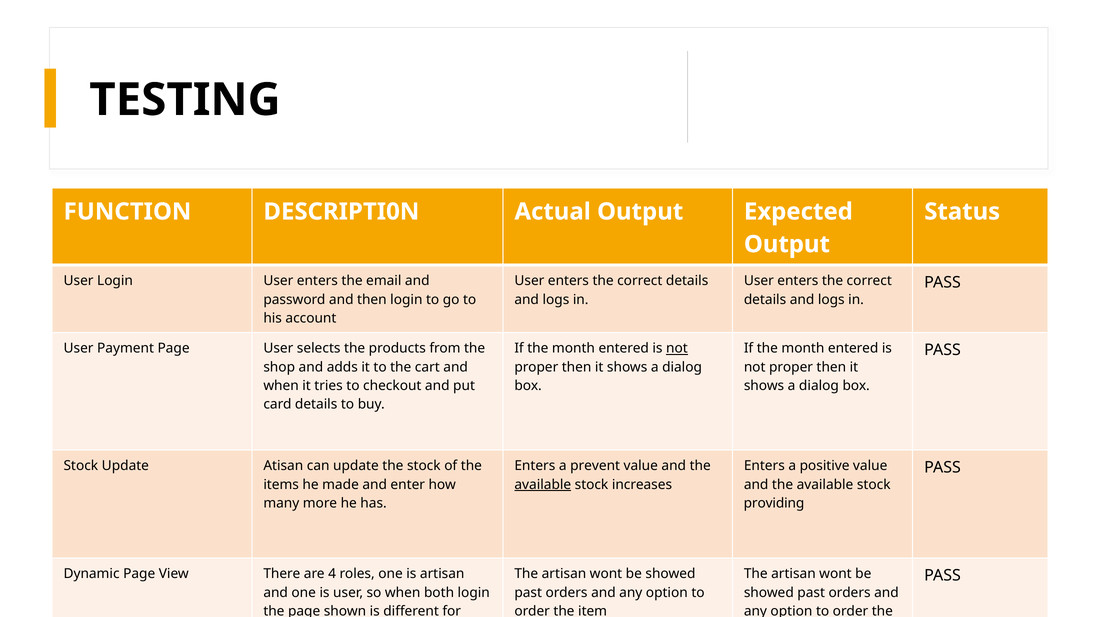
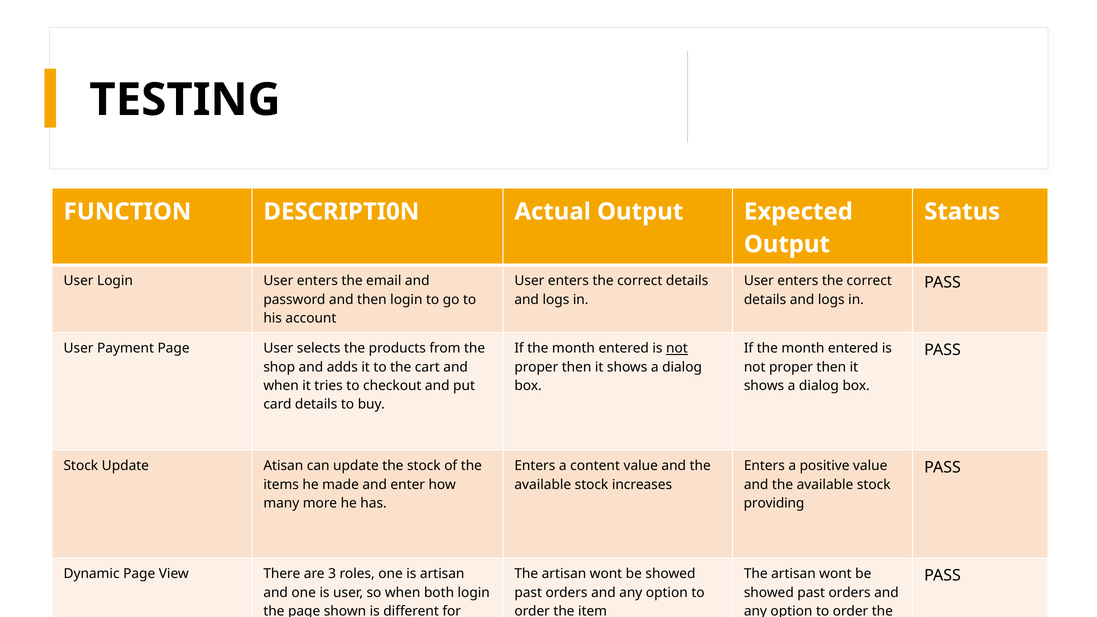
prevent: prevent -> content (595, 466)
available underline: present -> none (543, 485)
4: 4 -> 3 (332, 574)
